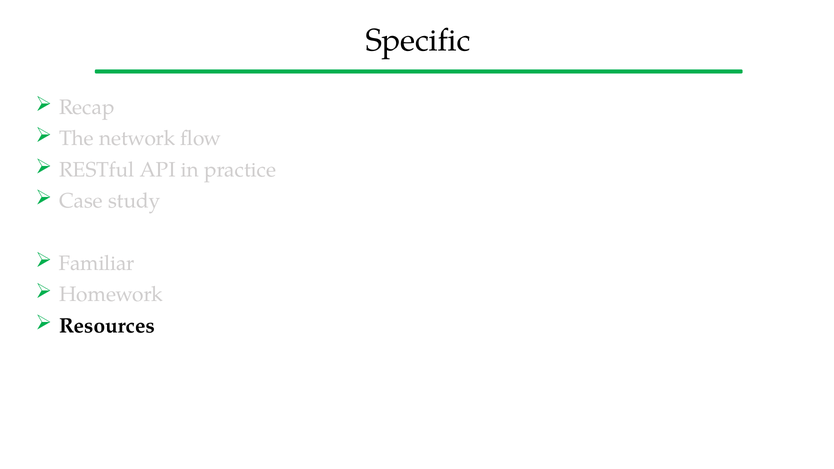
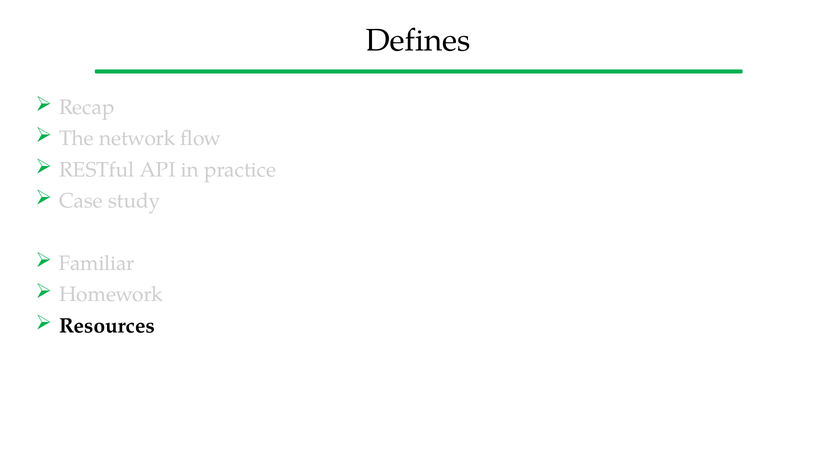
Specific: Specific -> Defines (418, 40)
